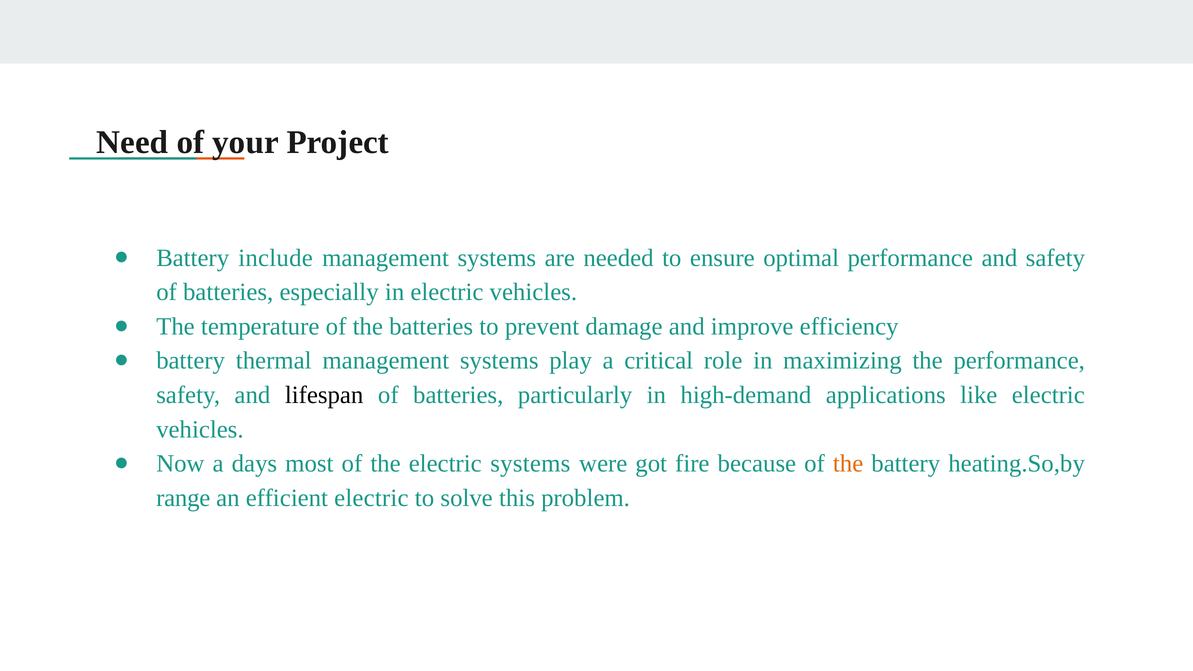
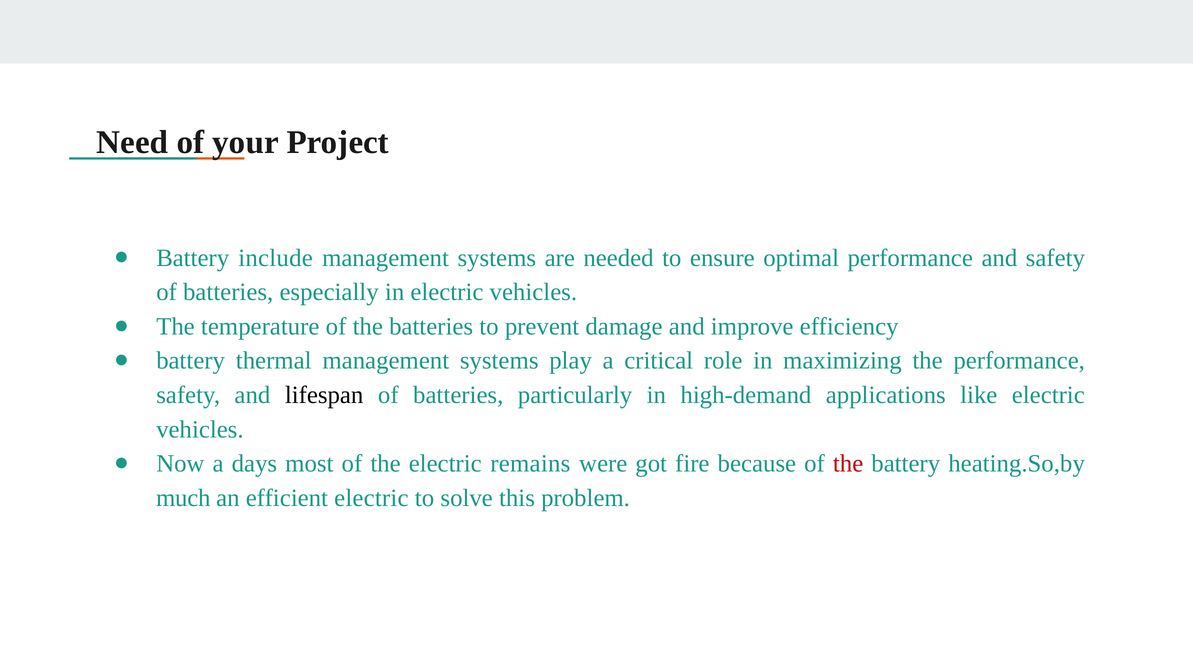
electric systems: systems -> remains (530, 464)
the colour: orange -> red (848, 464)
range: range -> much (183, 498)
